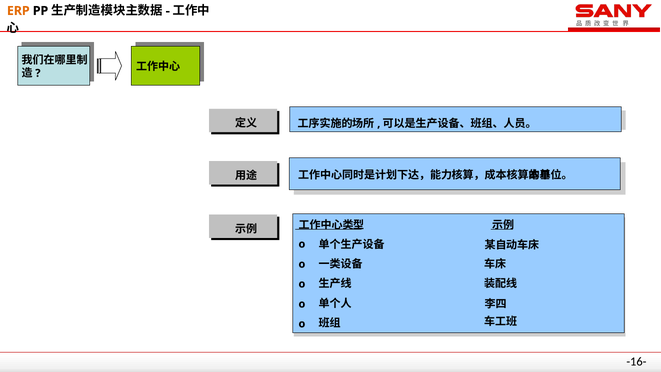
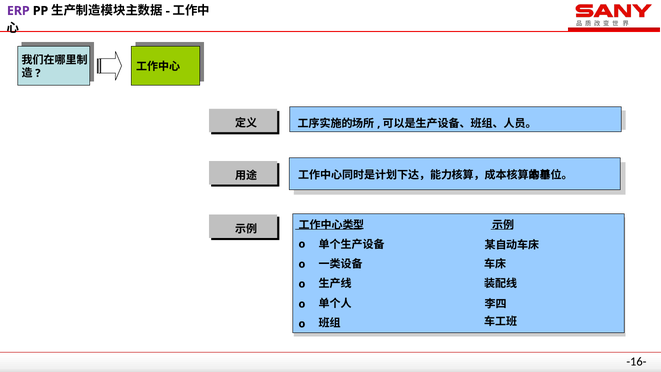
ERP colour: orange -> purple (18, 11)
